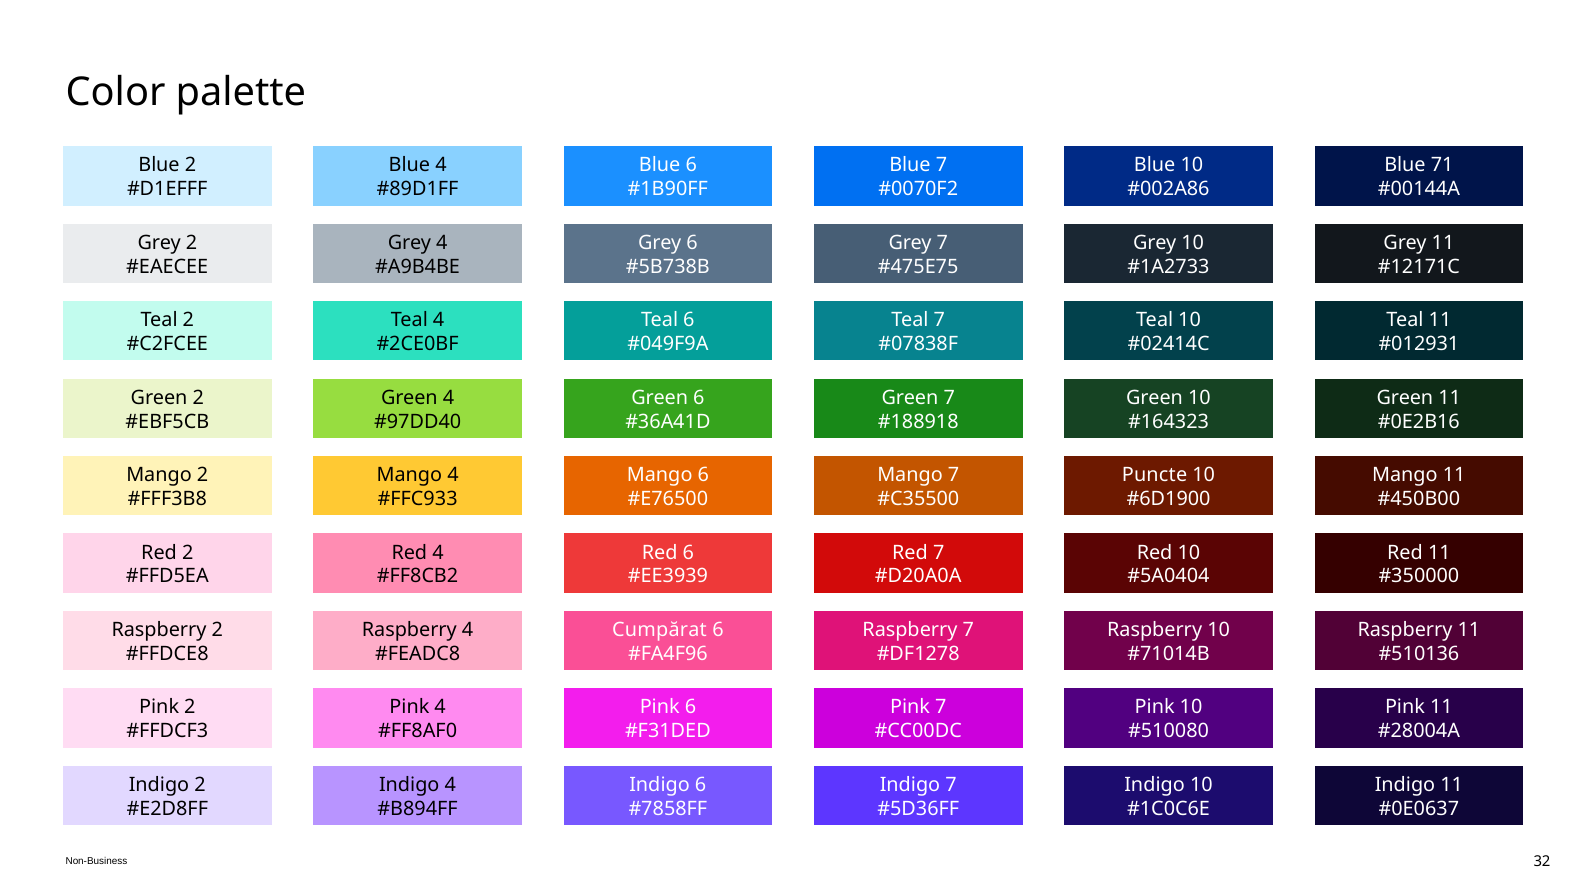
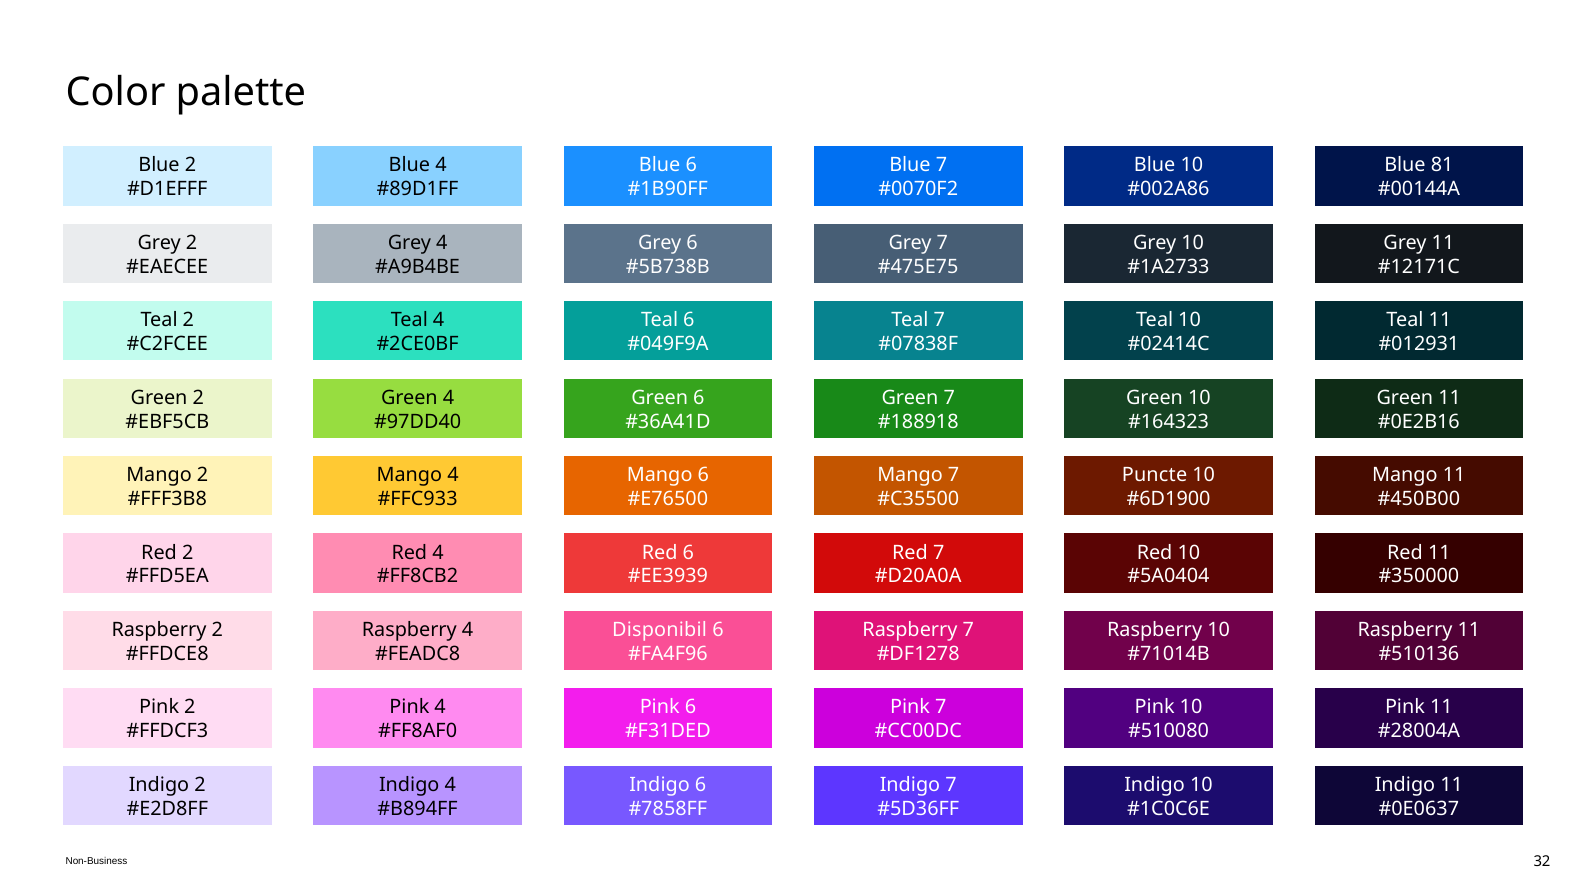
71: 71 -> 81 (1442, 166)
Cumpărat: Cumpărat -> Disponibil (660, 630)
